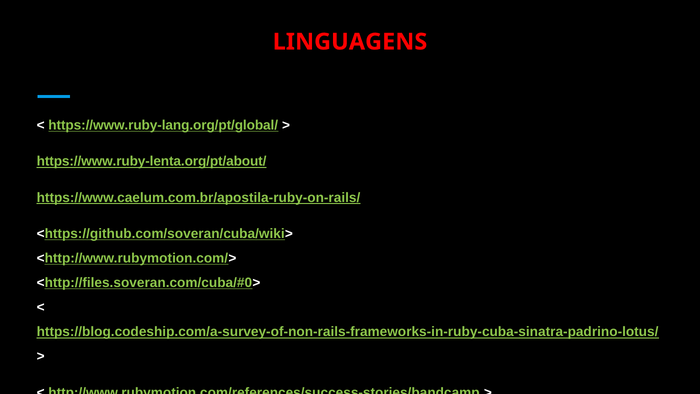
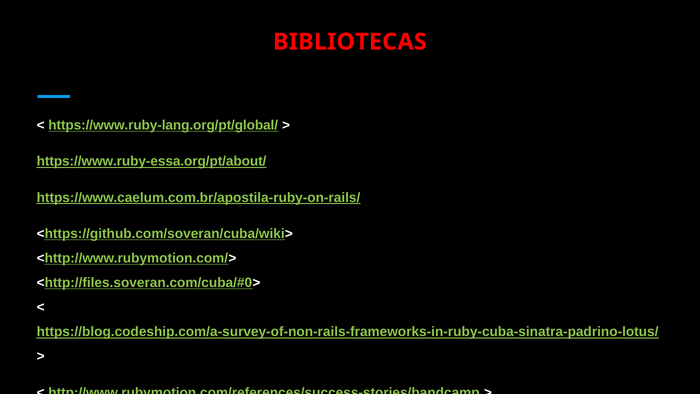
LINGUAGENS: LINGUAGENS -> BIBLIOTECAS (350, 42)
https://www.ruby-lenta.org/pt/about/: https://www.ruby-lenta.org/pt/about/ -> https://www.ruby-essa.org/pt/about/ (152, 161)
